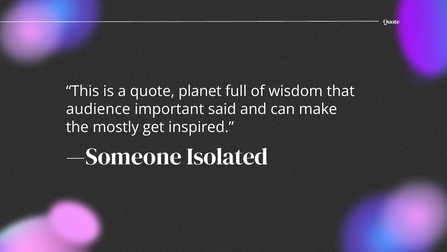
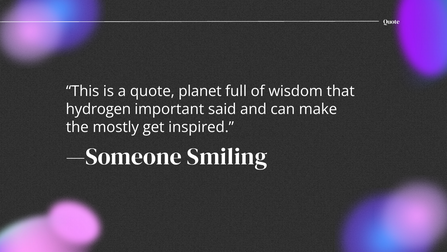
audience: audience -> hydrogen (98, 109)
Isolated: Isolated -> Smiling (227, 156)
